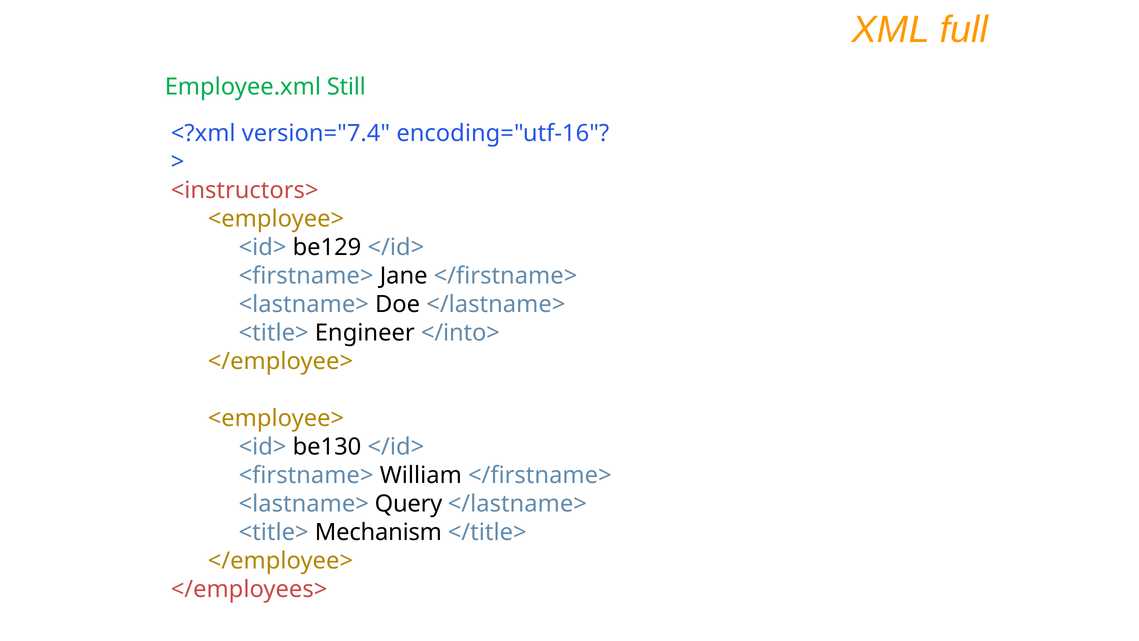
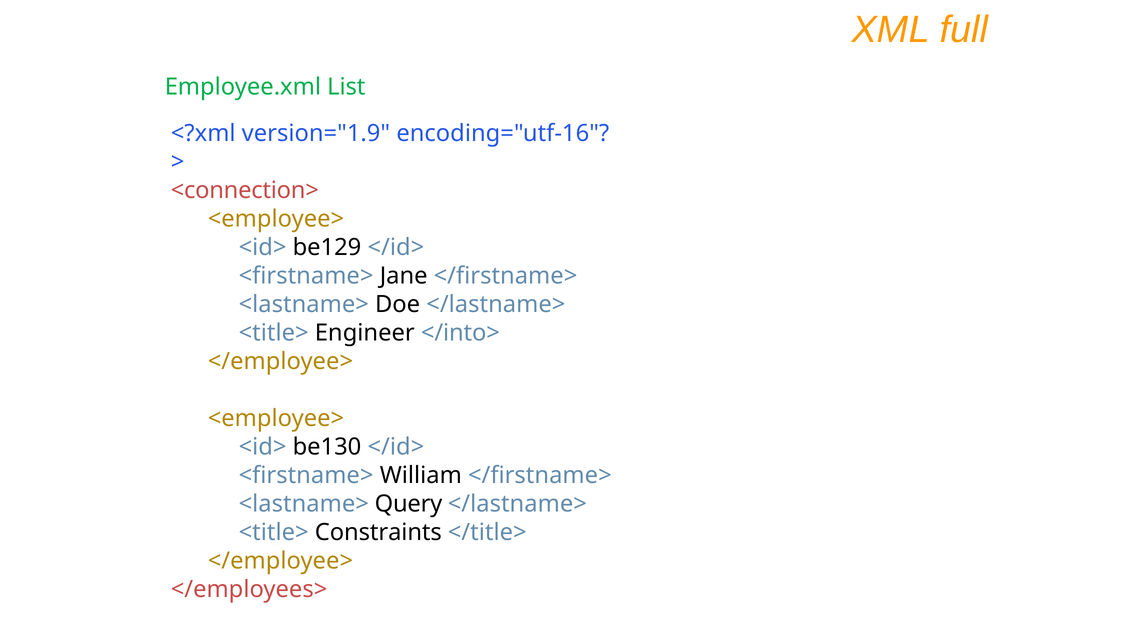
Still: Still -> List (346, 87)
version="7.4: version="7.4 -> version="1.9 (316, 134)
<instructors>: <instructors> -> <connection> (245, 191)
Mechanism: Mechanism -> Constraints (378, 532)
